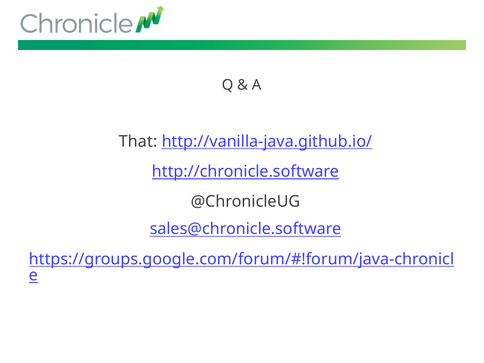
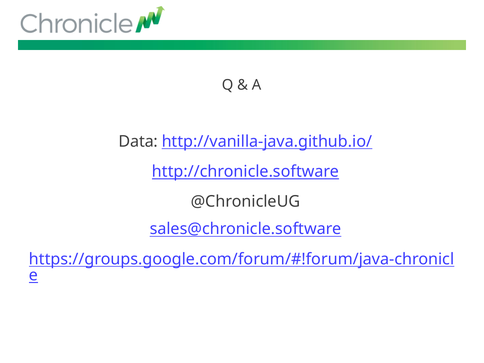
That: That -> Data (138, 141)
